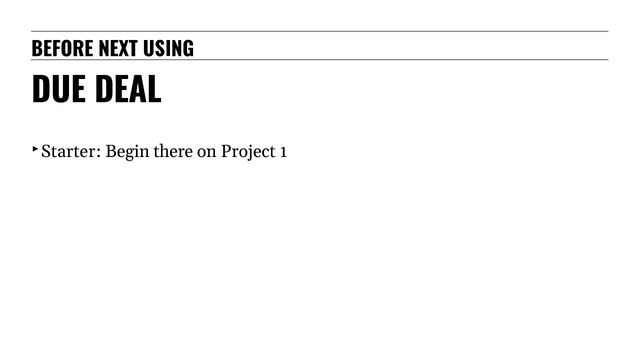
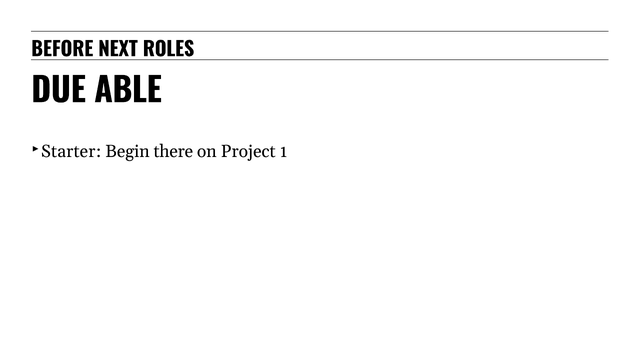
USING: USING -> ROLES (169, 50)
DEAL: DEAL -> ABLE (128, 91)
